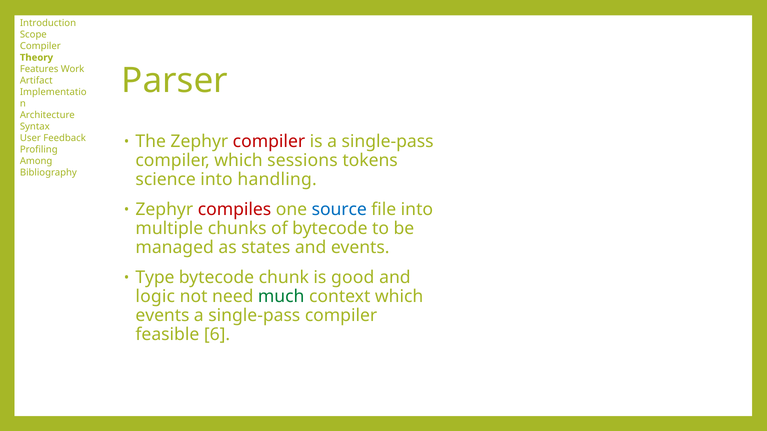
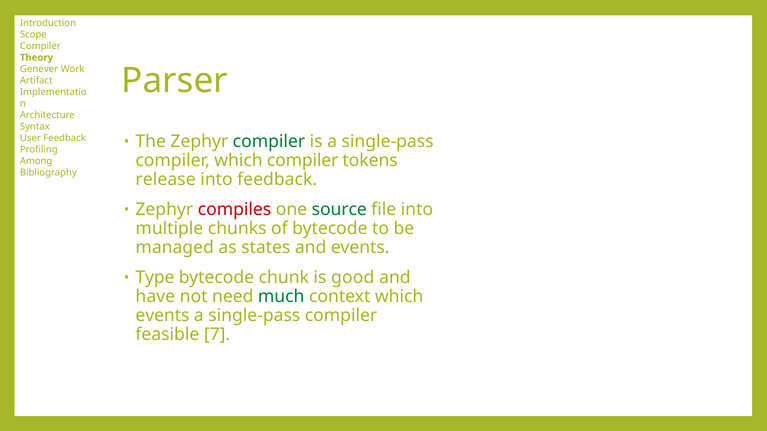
Features: Features -> Genever (39, 69)
compiler colour: red -> green (269, 142)
which sessions: sessions -> compiler (303, 161)
science: science -> release (166, 180)
into handling: handling -> feedback (277, 180)
source colour: blue -> green (339, 210)
logic: logic -> have (155, 297)
6: 6 -> 7 (217, 335)
